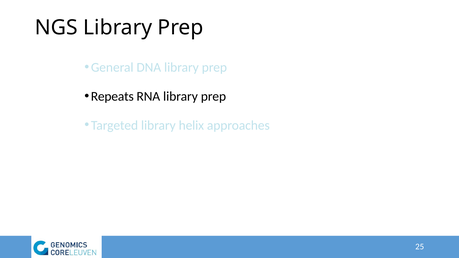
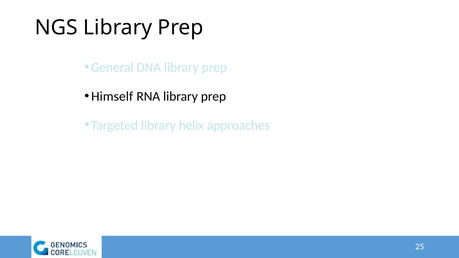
Repeats: Repeats -> Himself (112, 96)
